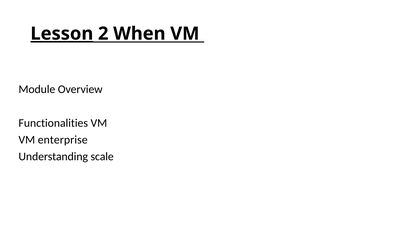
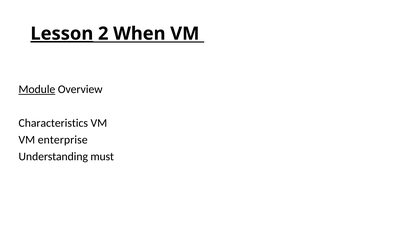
Module underline: none -> present (37, 89)
Functionalities: Functionalities -> Characteristics (53, 123)
scale: scale -> must (102, 156)
